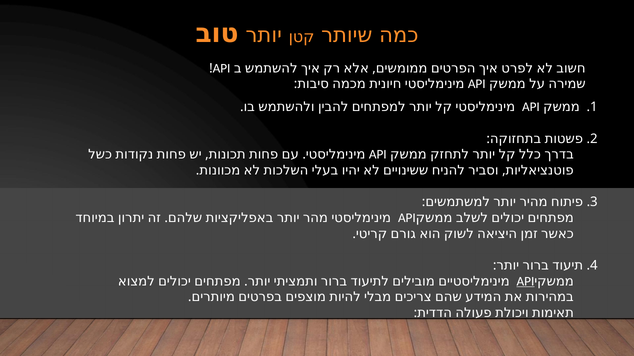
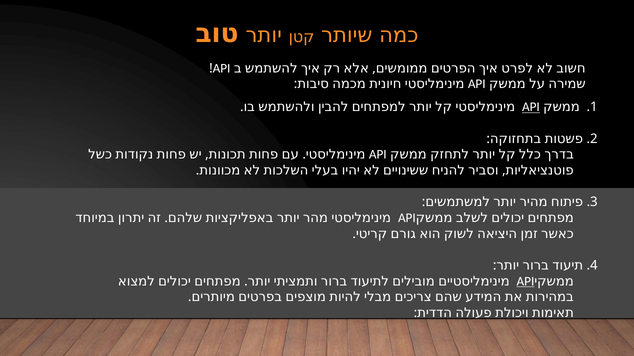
API underline: none -> present (531, 107)
